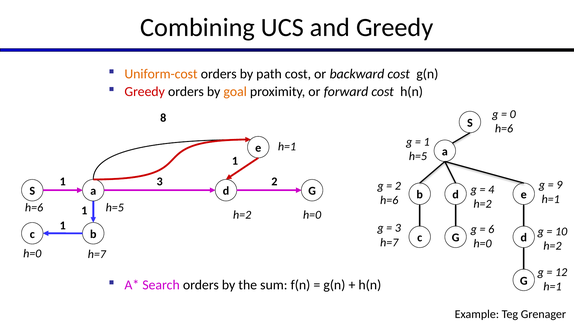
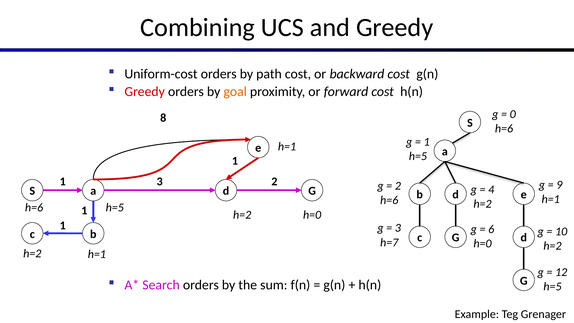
Uniform-cost colour: orange -> black (161, 74)
h=0: h=0 -> h=2 (32, 253)
h=7: h=7 -> h=1 (97, 254)
h=1: h=1 -> h=5 (552, 286)
